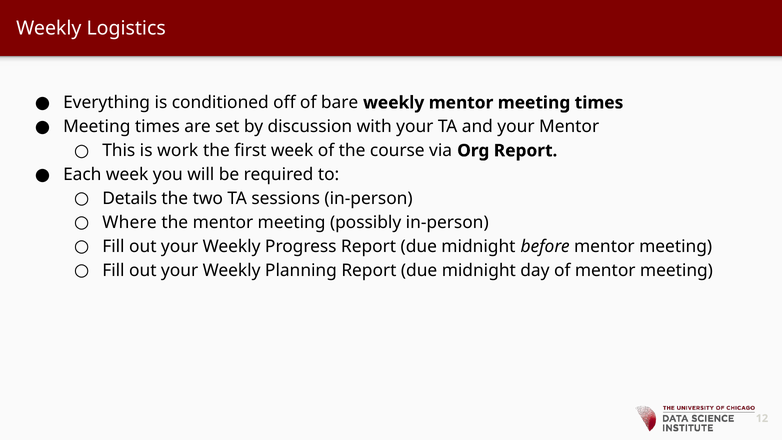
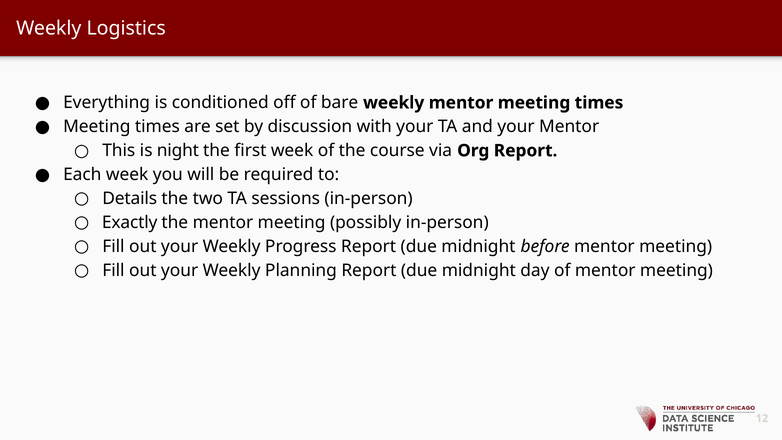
work: work -> night (178, 151)
Where: Where -> Exactly (130, 222)
